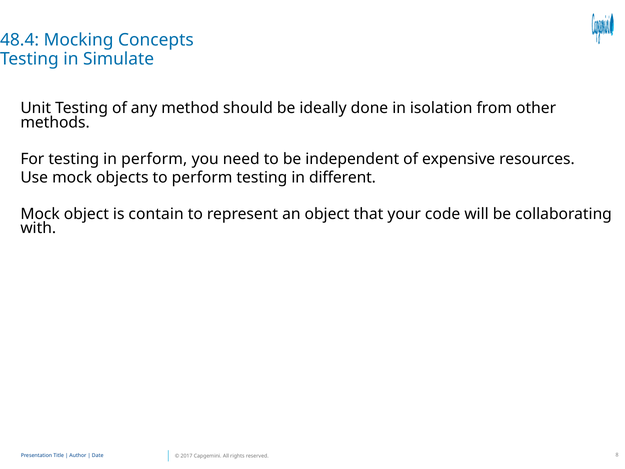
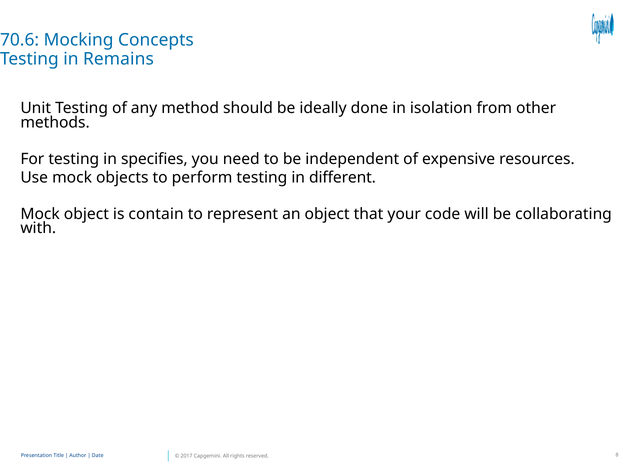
48.4: 48.4 -> 70.6 (20, 40)
Simulate: Simulate -> Remains (118, 59)
in perform: perform -> specifies (154, 159)
